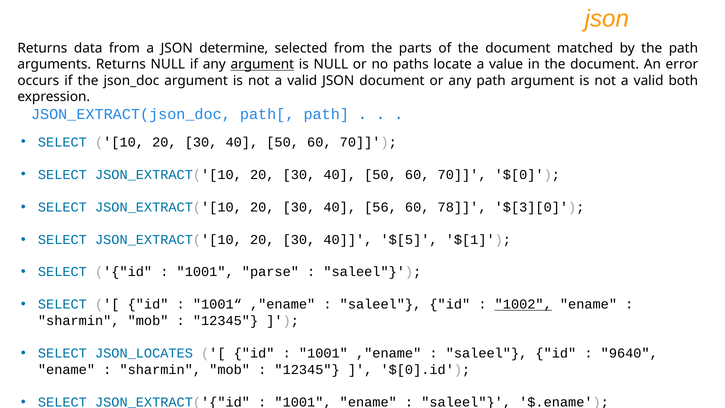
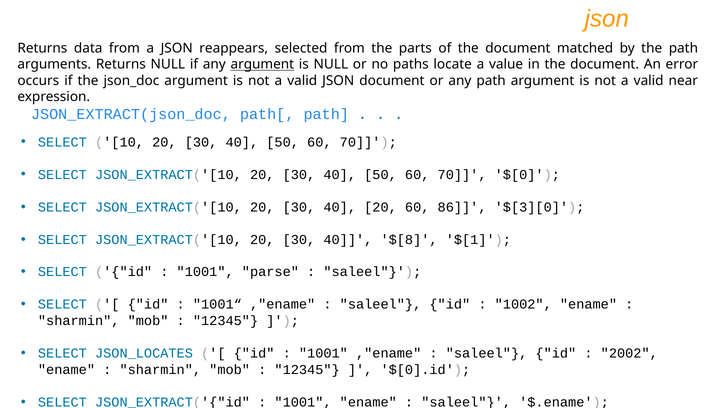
determine: determine -> reappears (234, 48)
both: both -> near (683, 81)
40 56: 56 -> 20 (381, 207)
78: 78 -> 86 (462, 207)
$[5: $[5 -> $[8 (409, 240)
1002 underline: present -> none (523, 304)
9640: 9640 -> 2002 (629, 353)
